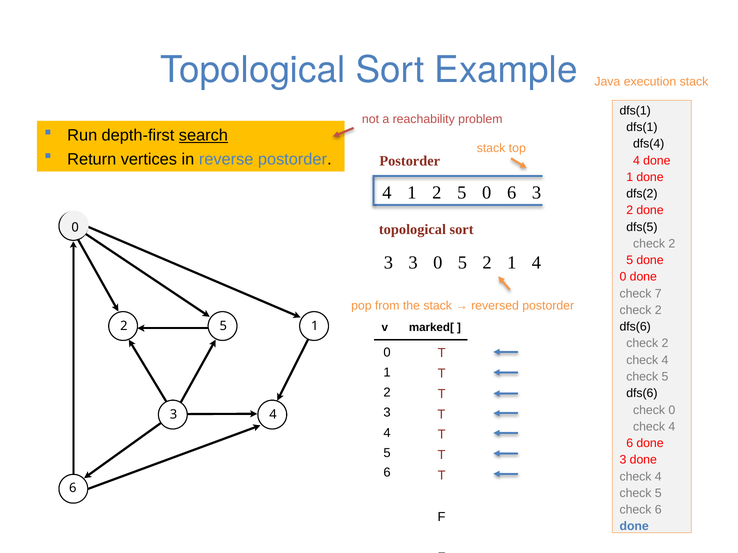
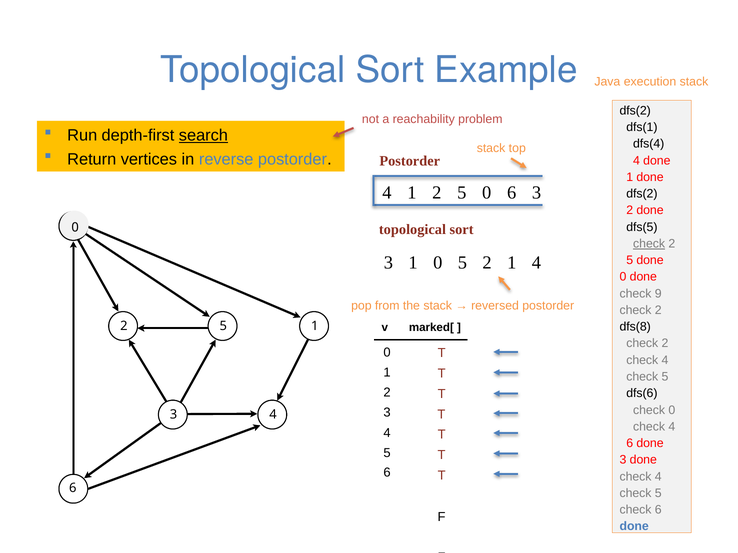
dfs(1: dfs(1 -> dfs(2 (635, 111)
check underline: none -> present (649, 244)
3: 3 -> 1 (413, 263)
7: 7 -> 9 (658, 294)
dfs(6: dfs(6 -> dfs(8 (635, 327)
